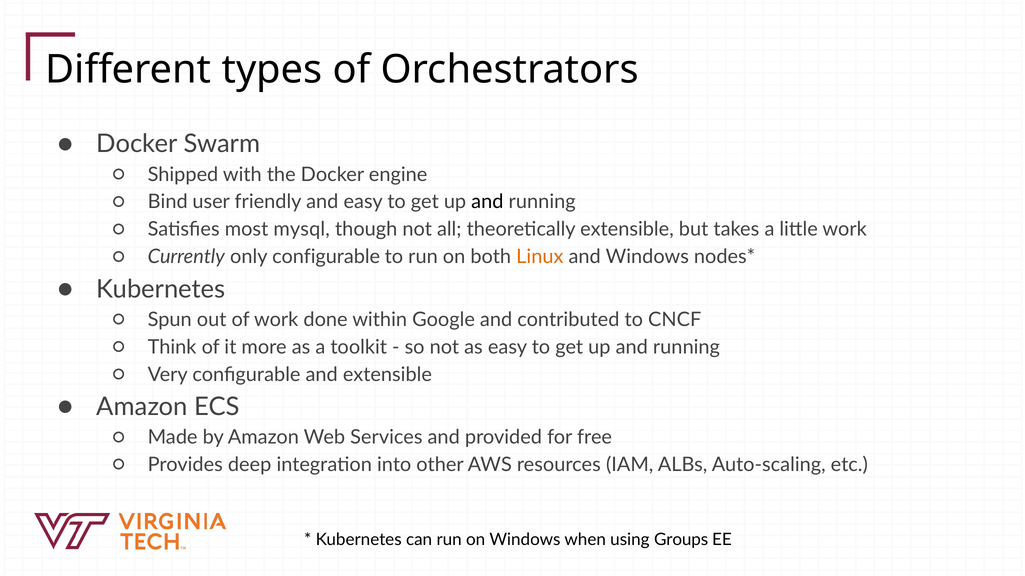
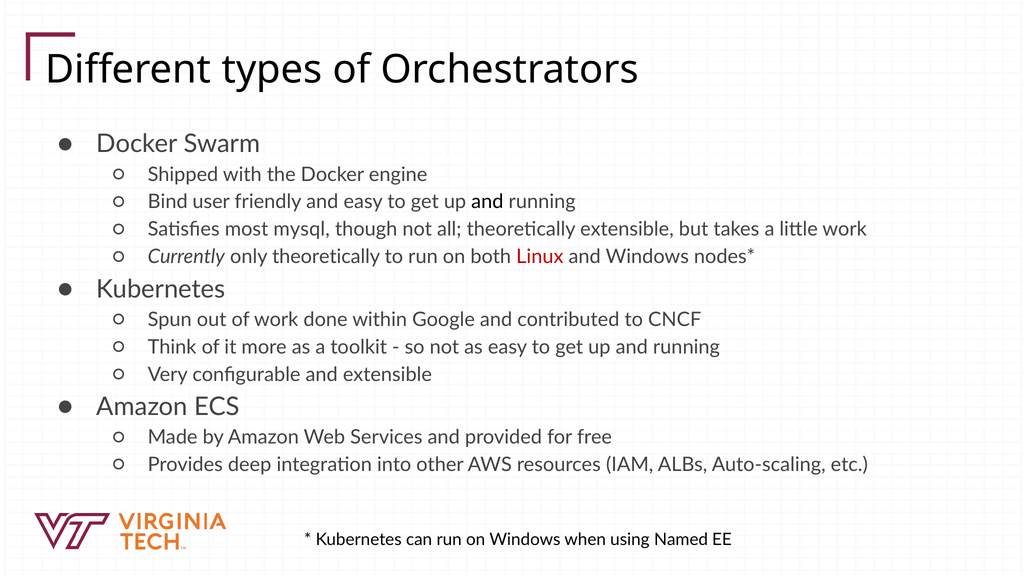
only configurable: configurable -> theoretically (326, 257)
Linux colour: orange -> red (540, 257)
Groups: Groups -> Named (681, 540)
